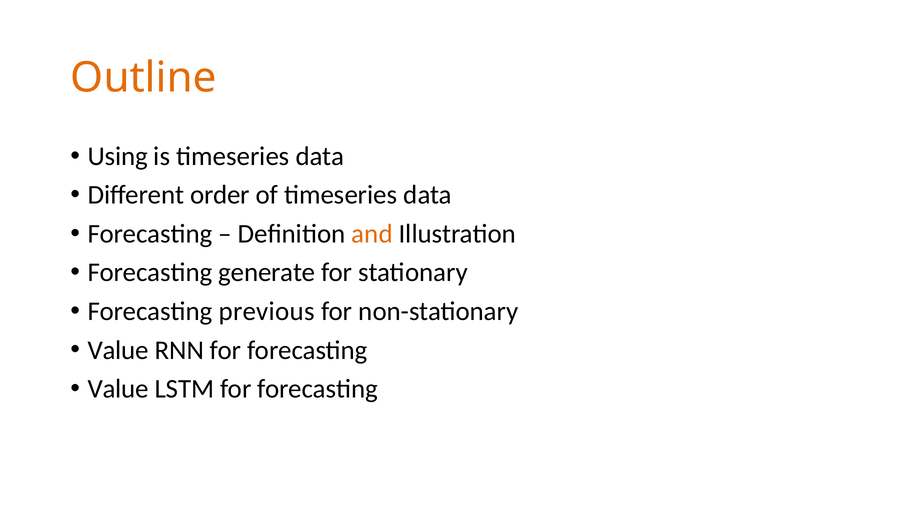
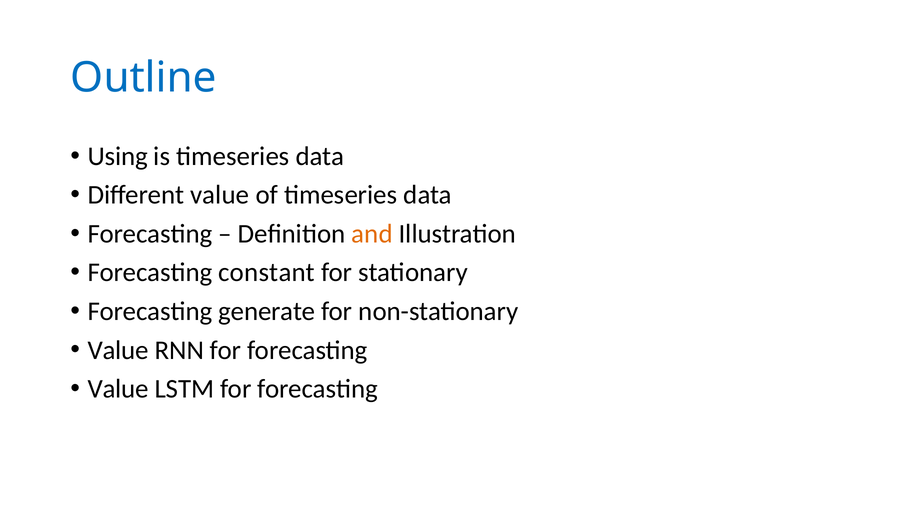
Outline colour: orange -> blue (144, 78)
Different order: order -> value (220, 195)
generate: generate -> constant (267, 272)
previous: previous -> generate (267, 311)
